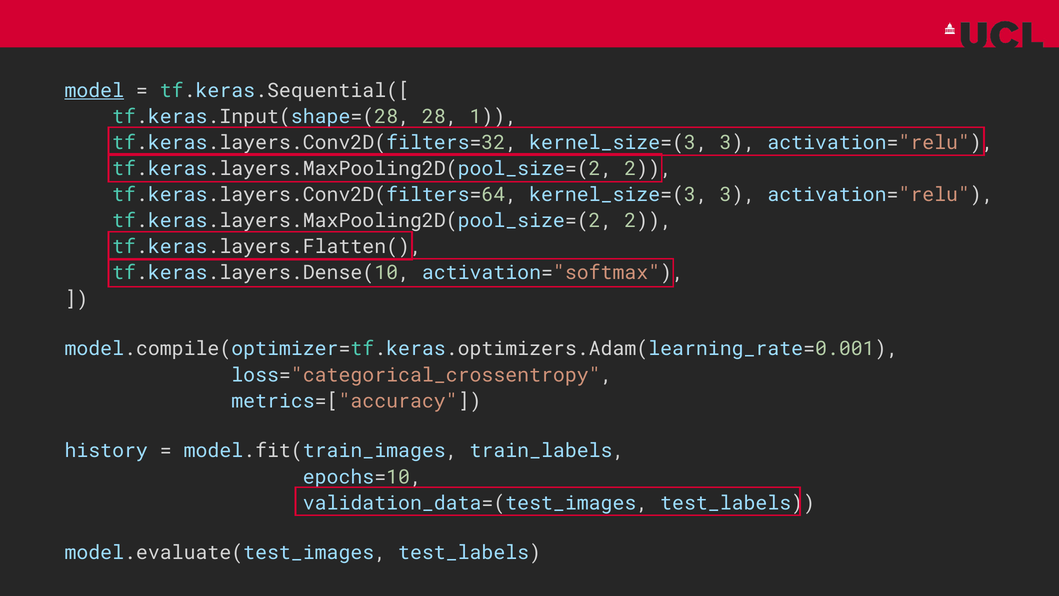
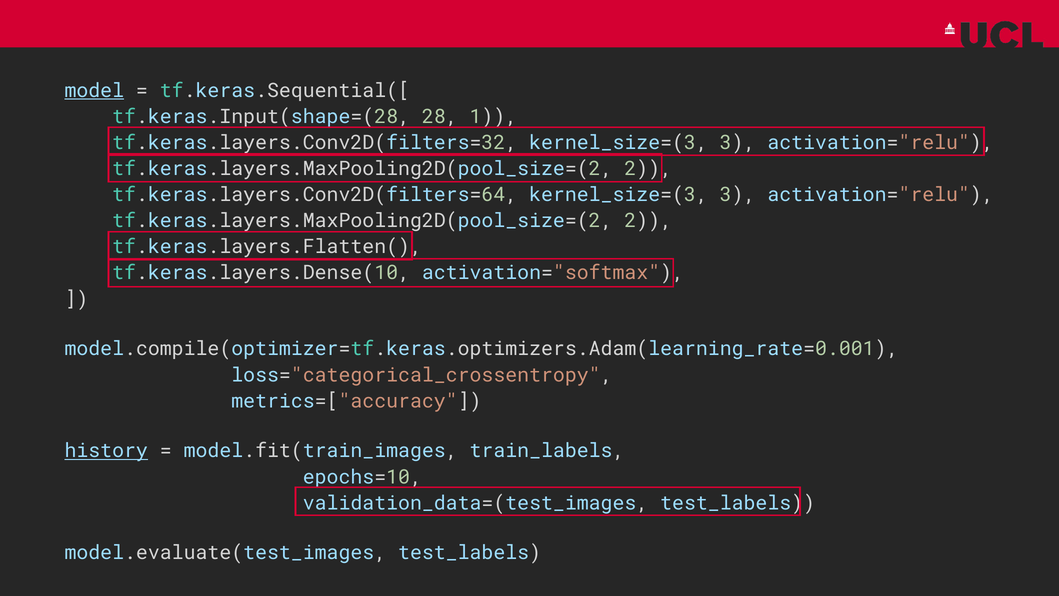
history underline: none -> present (106, 451)
